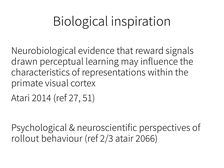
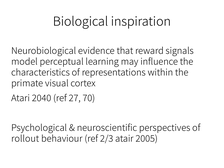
drawn: drawn -> model (24, 62)
2014: 2014 -> 2040 (42, 98)
51: 51 -> 70 (89, 98)
2066: 2066 -> 2005 (147, 139)
